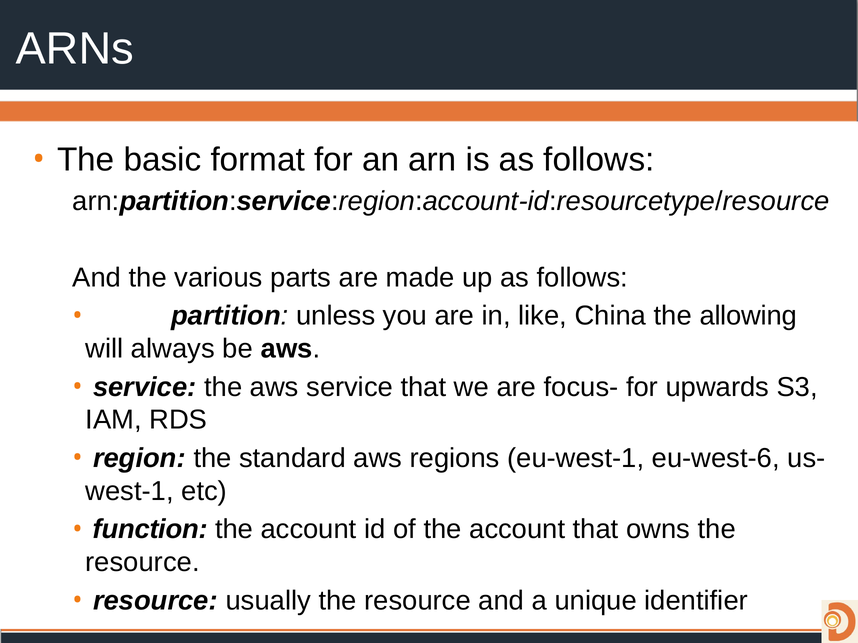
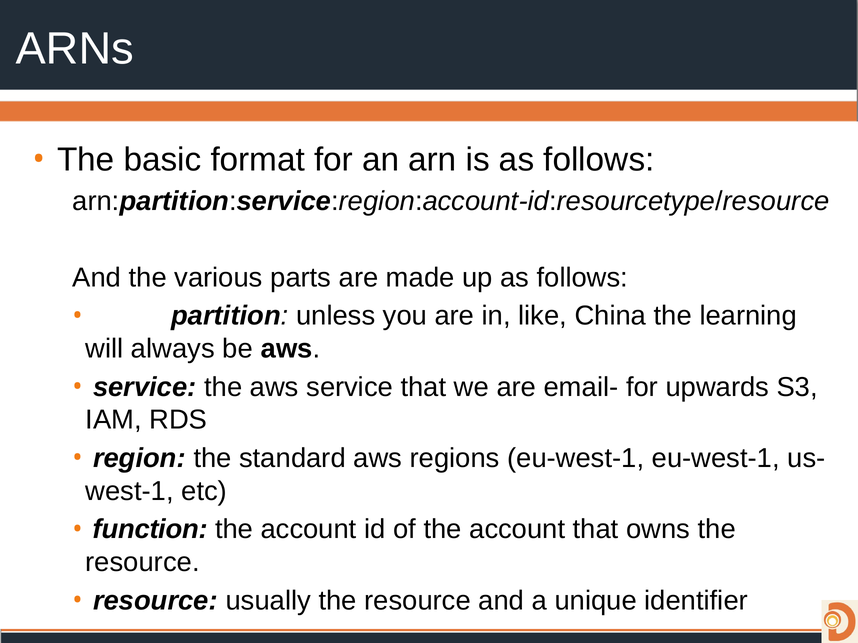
allowing: allowing -> learning (748, 316)
focus-: focus- -> email- (581, 387)
eu-west-1 eu-west-6: eu-west-6 -> eu-west-1 (716, 459)
